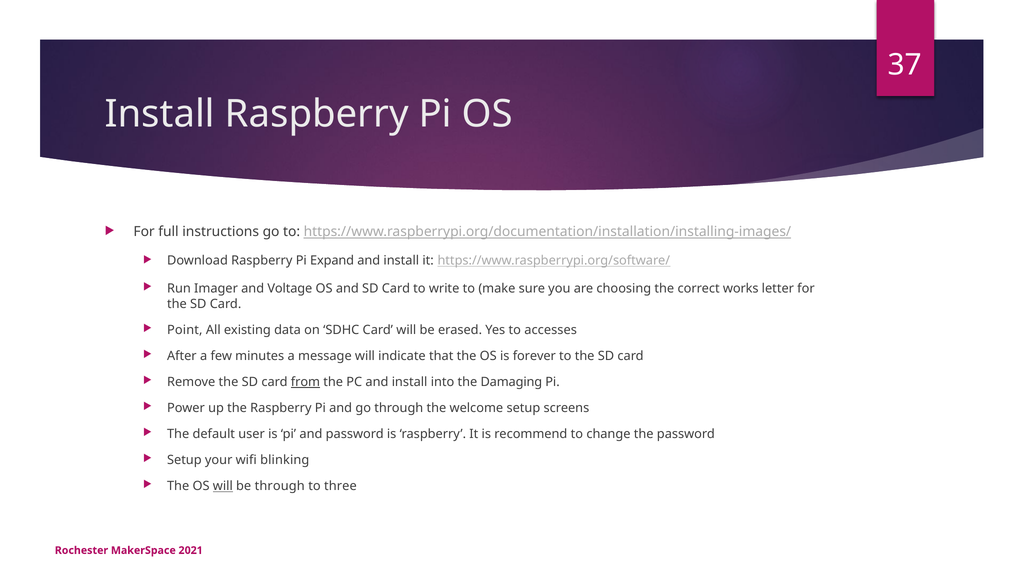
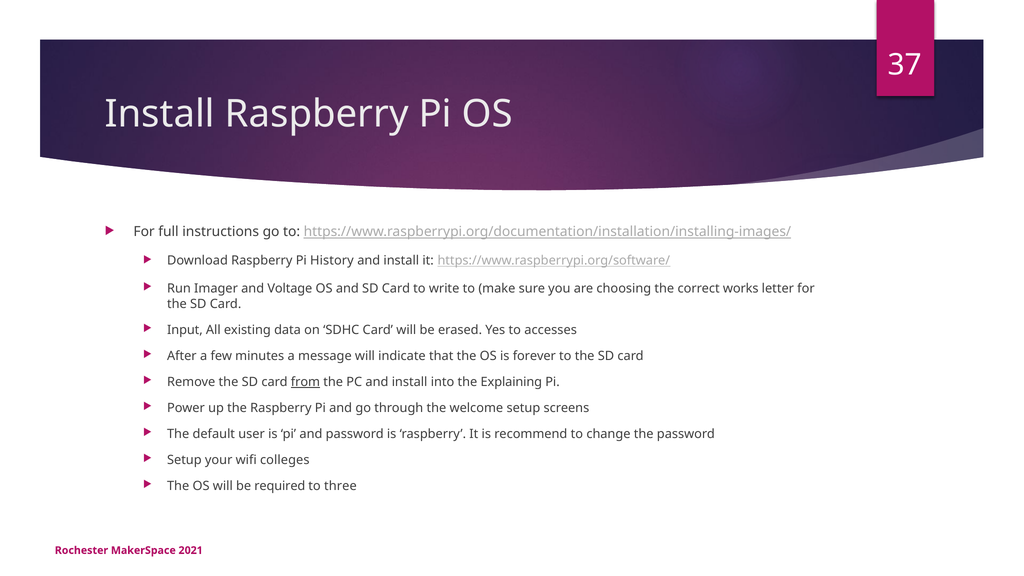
Expand: Expand -> History (332, 261)
Point: Point -> Input (185, 330)
Damaging: Damaging -> Explaining (511, 382)
blinking: blinking -> colleges (285, 460)
will underline: present -> none (223, 486)
be through: through -> required (280, 486)
